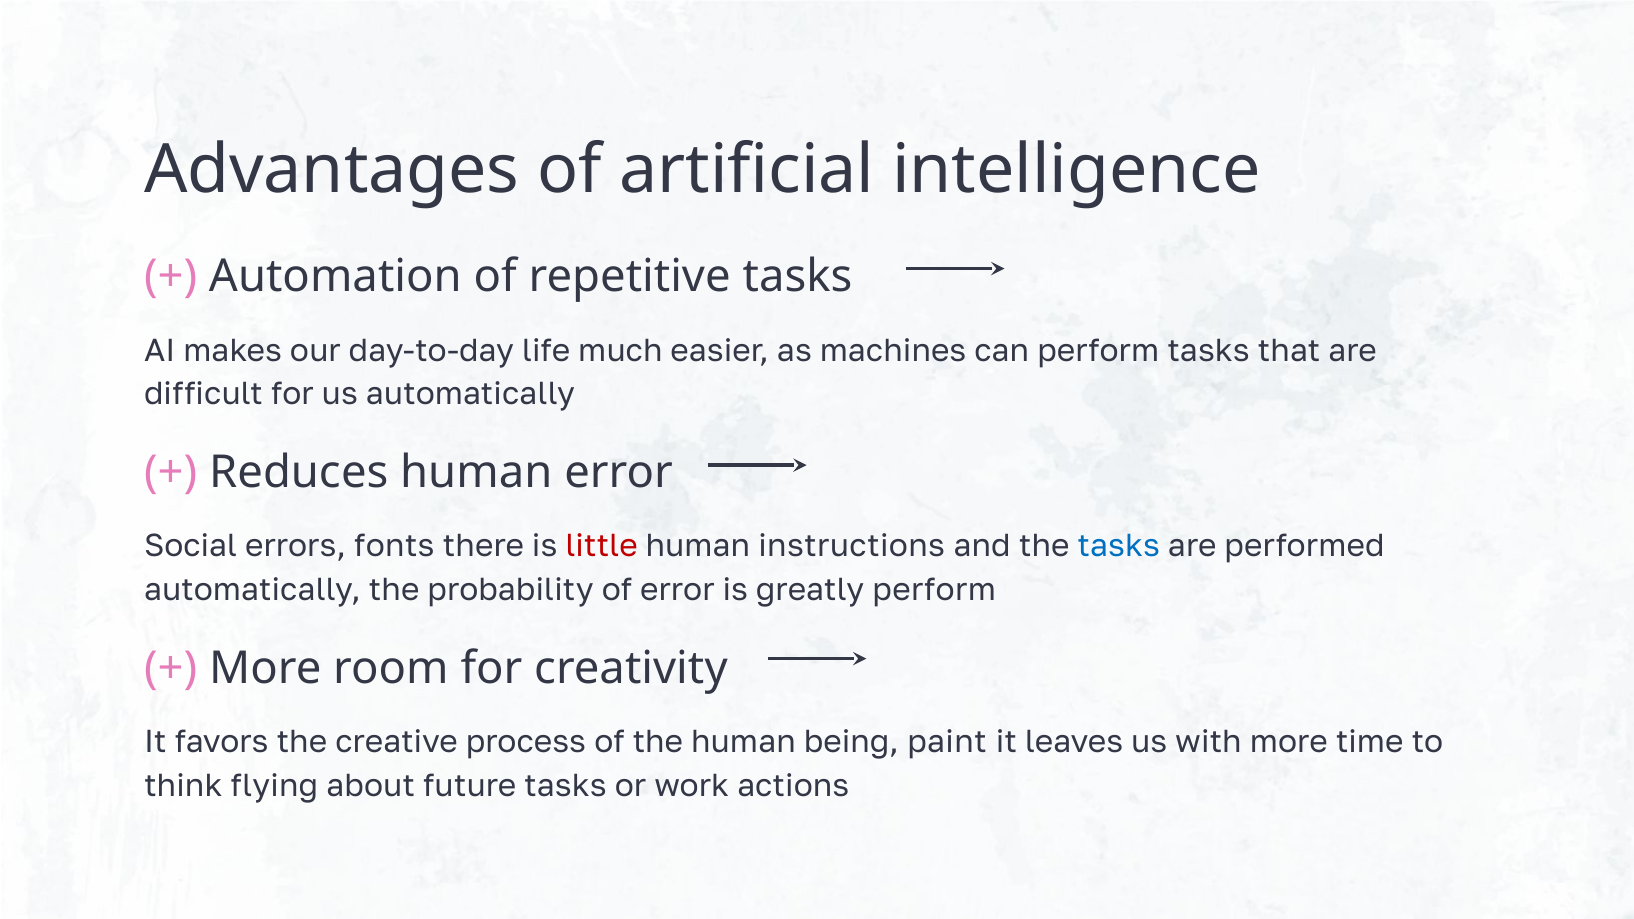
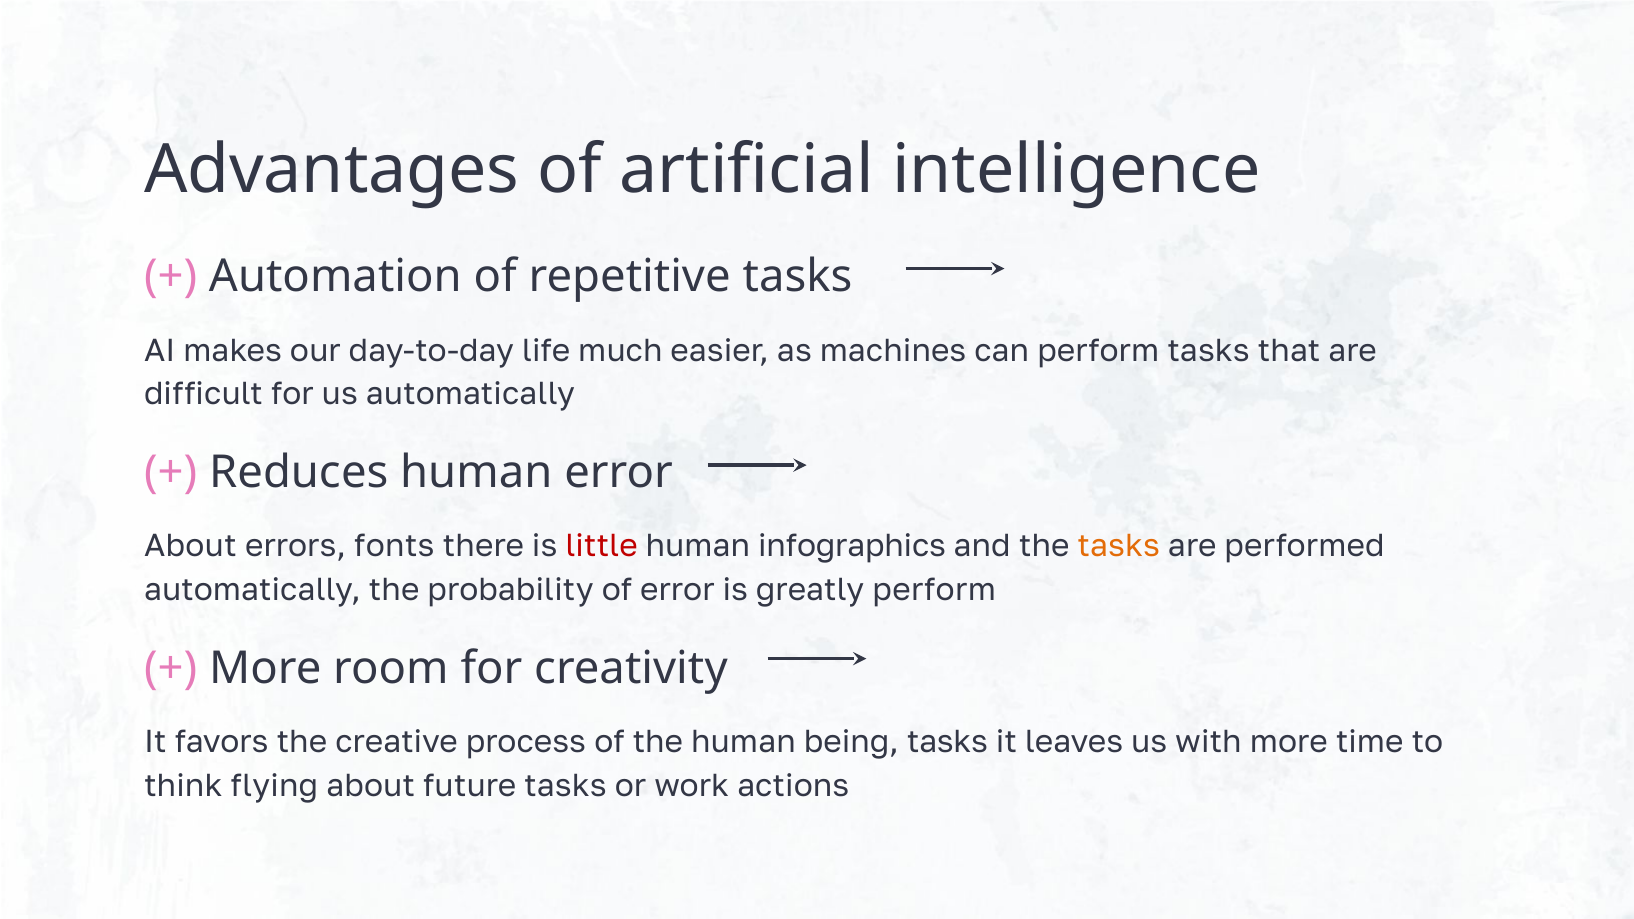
Social: Social -> About (190, 546)
instructions: instructions -> infographics (852, 546)
tasks colour: blue -> orange (1119, 546)
being paint: paint -> tasks (947, 742)
